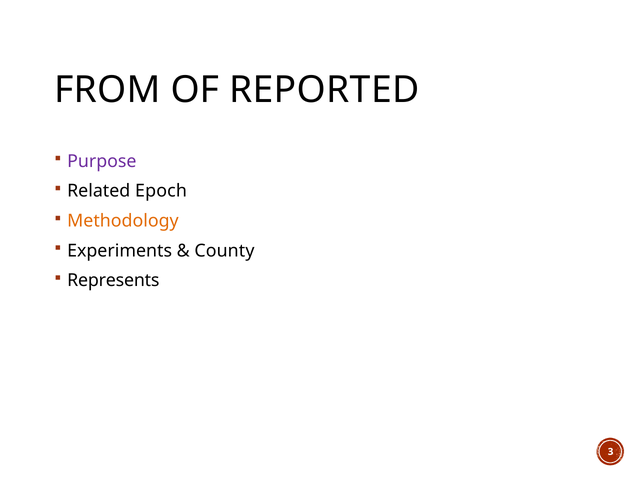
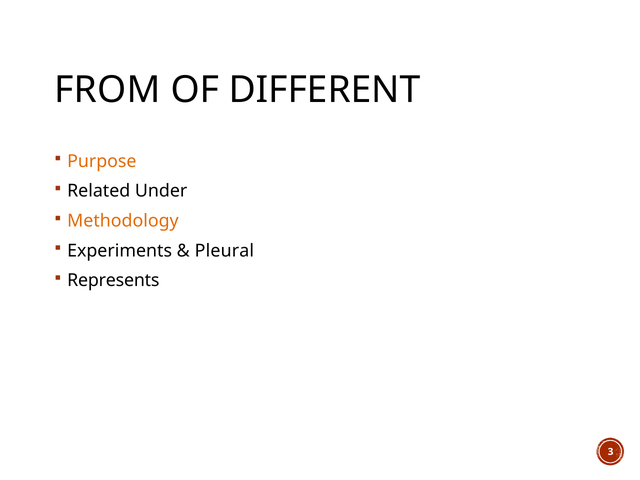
REPORTED: REPORTED -> DIFFERENT (325, 90)
Purpose colour: purple -> orange (102, 161)
Epoch: Epoch -> Under (161, 191)
County: County -> Pleural (224, 251)
